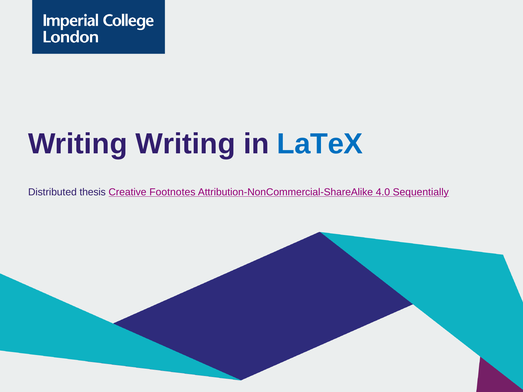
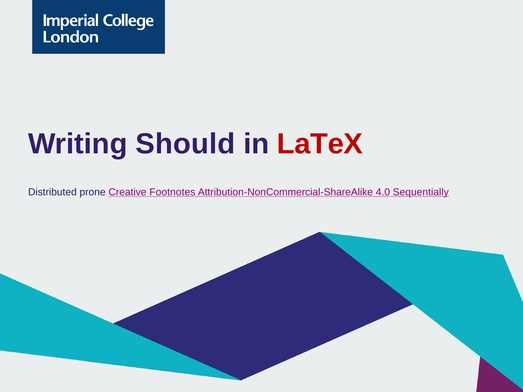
Writing Writing: Writing -> Should (185, 144)
LaTeX colour: blue -> red (320, 144)
thesis: thesis -> prone (93, 192)
